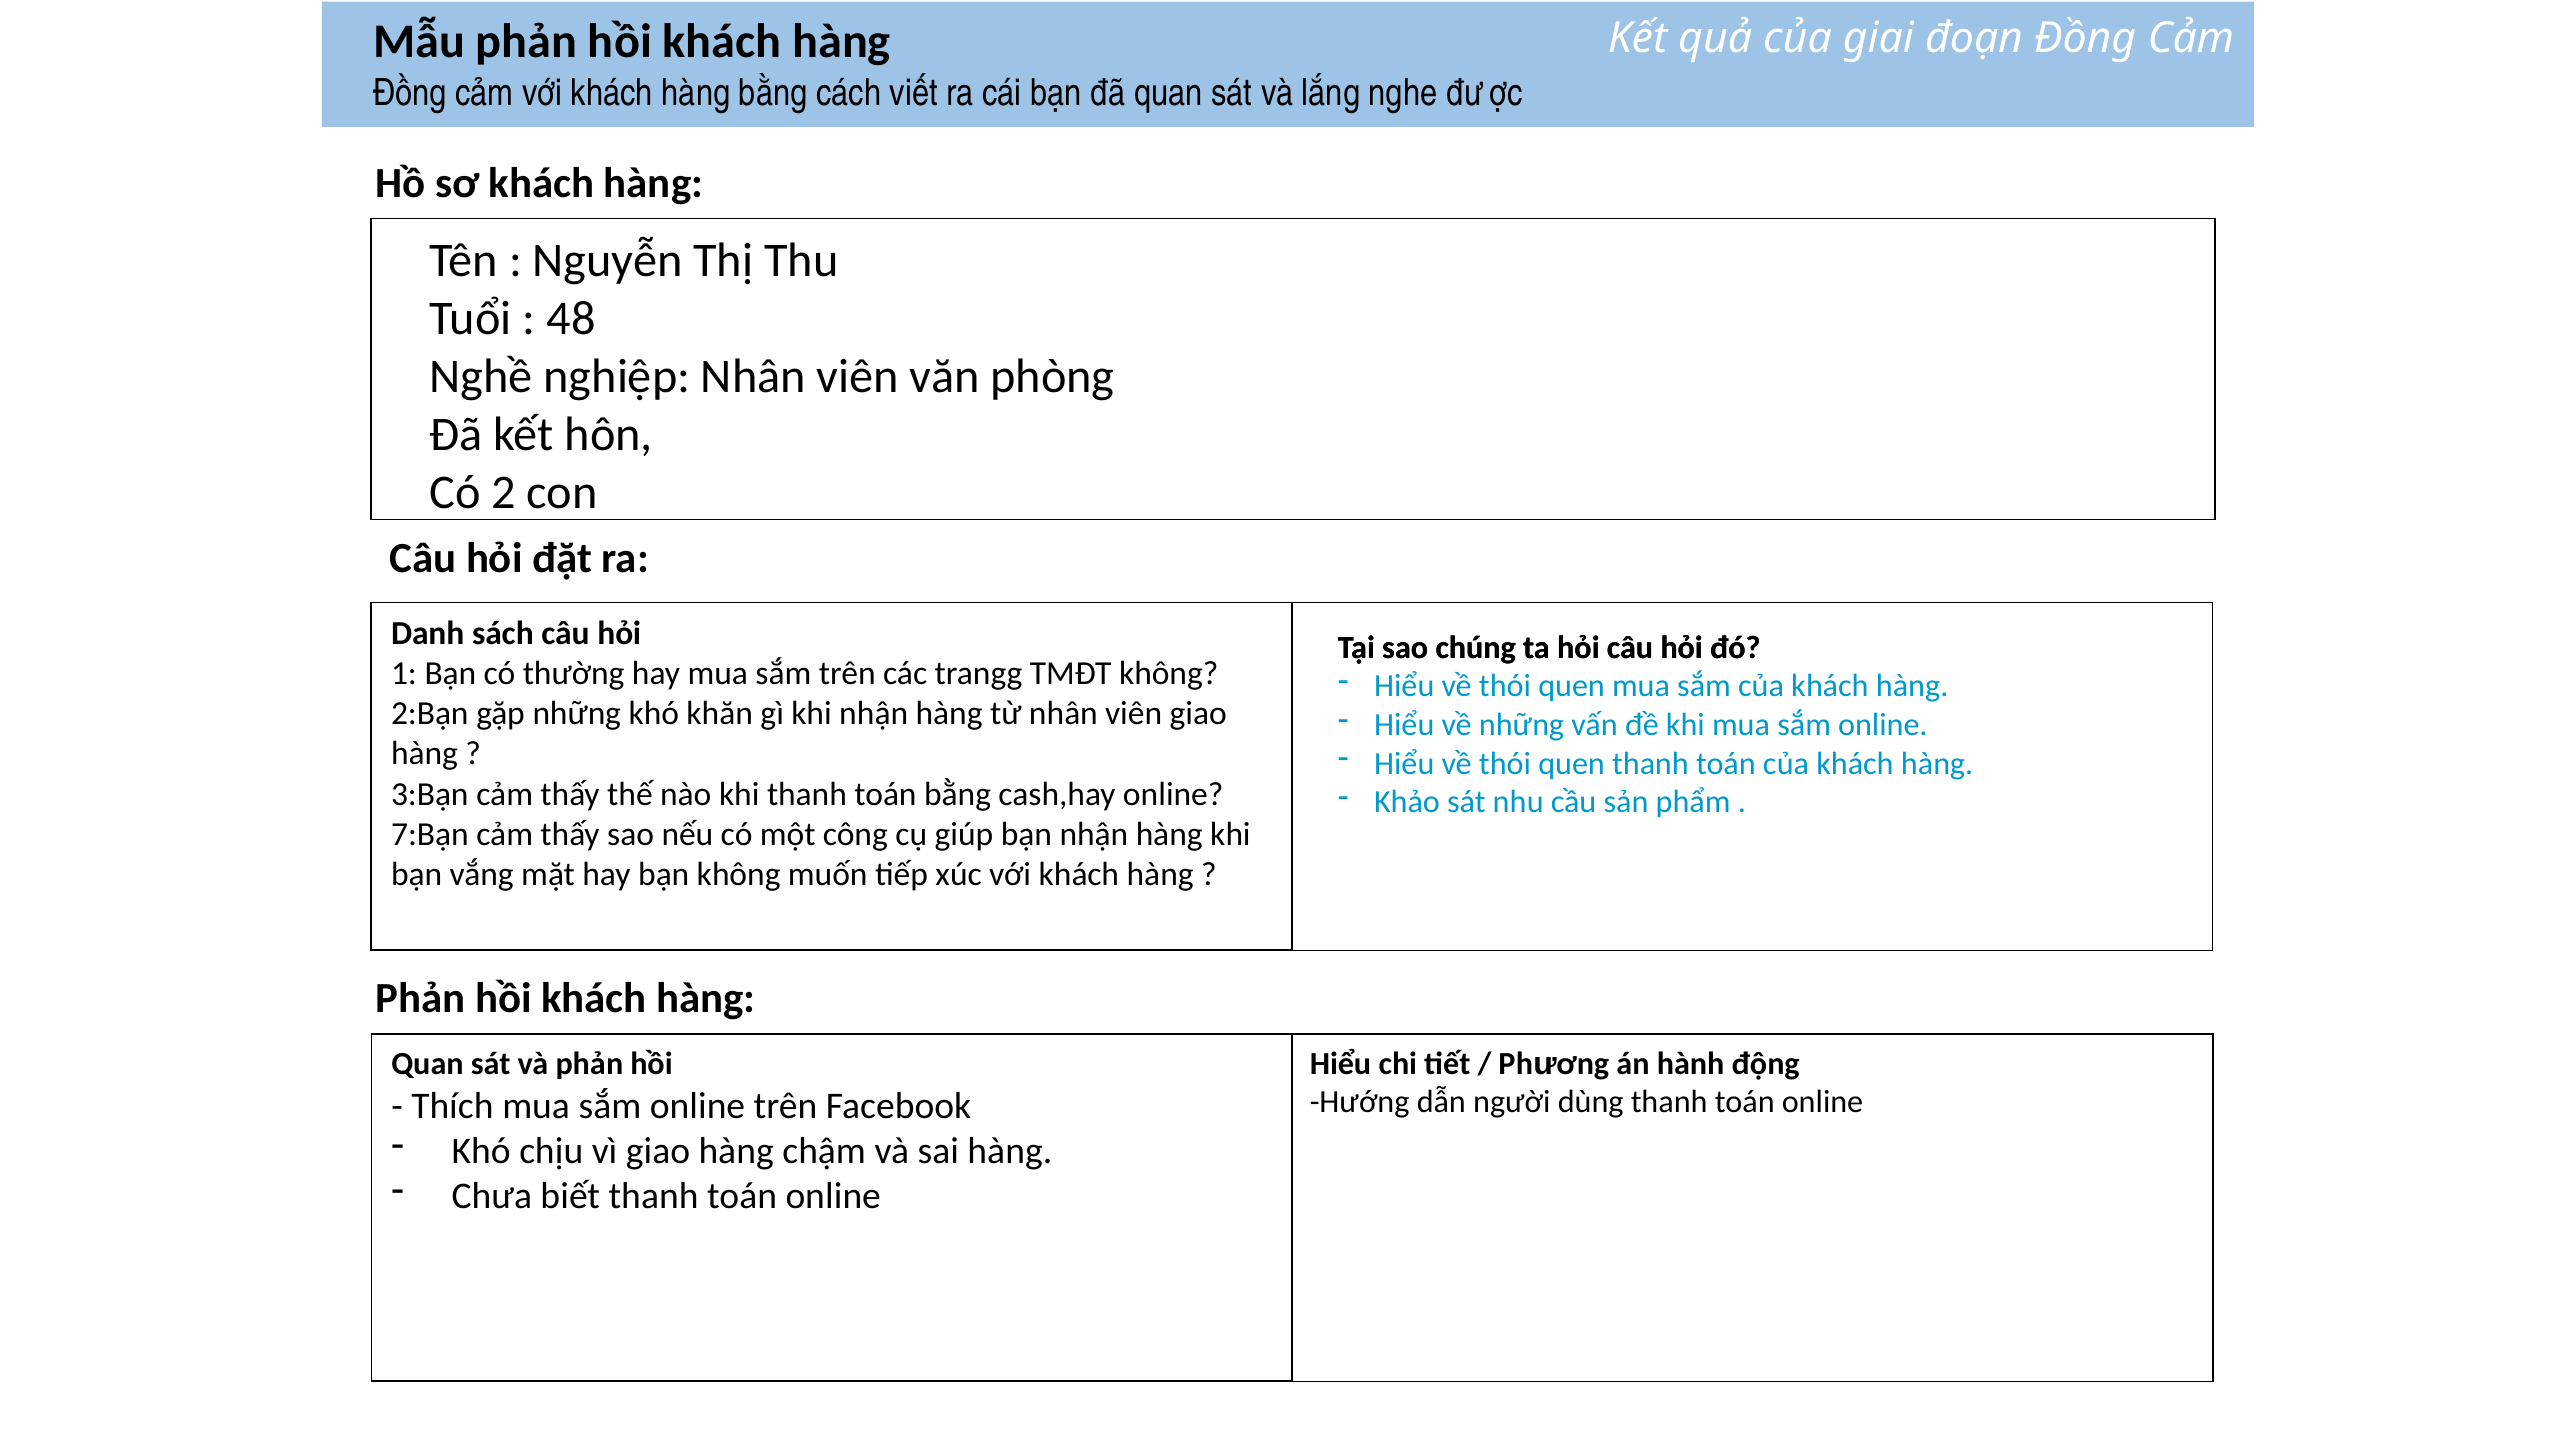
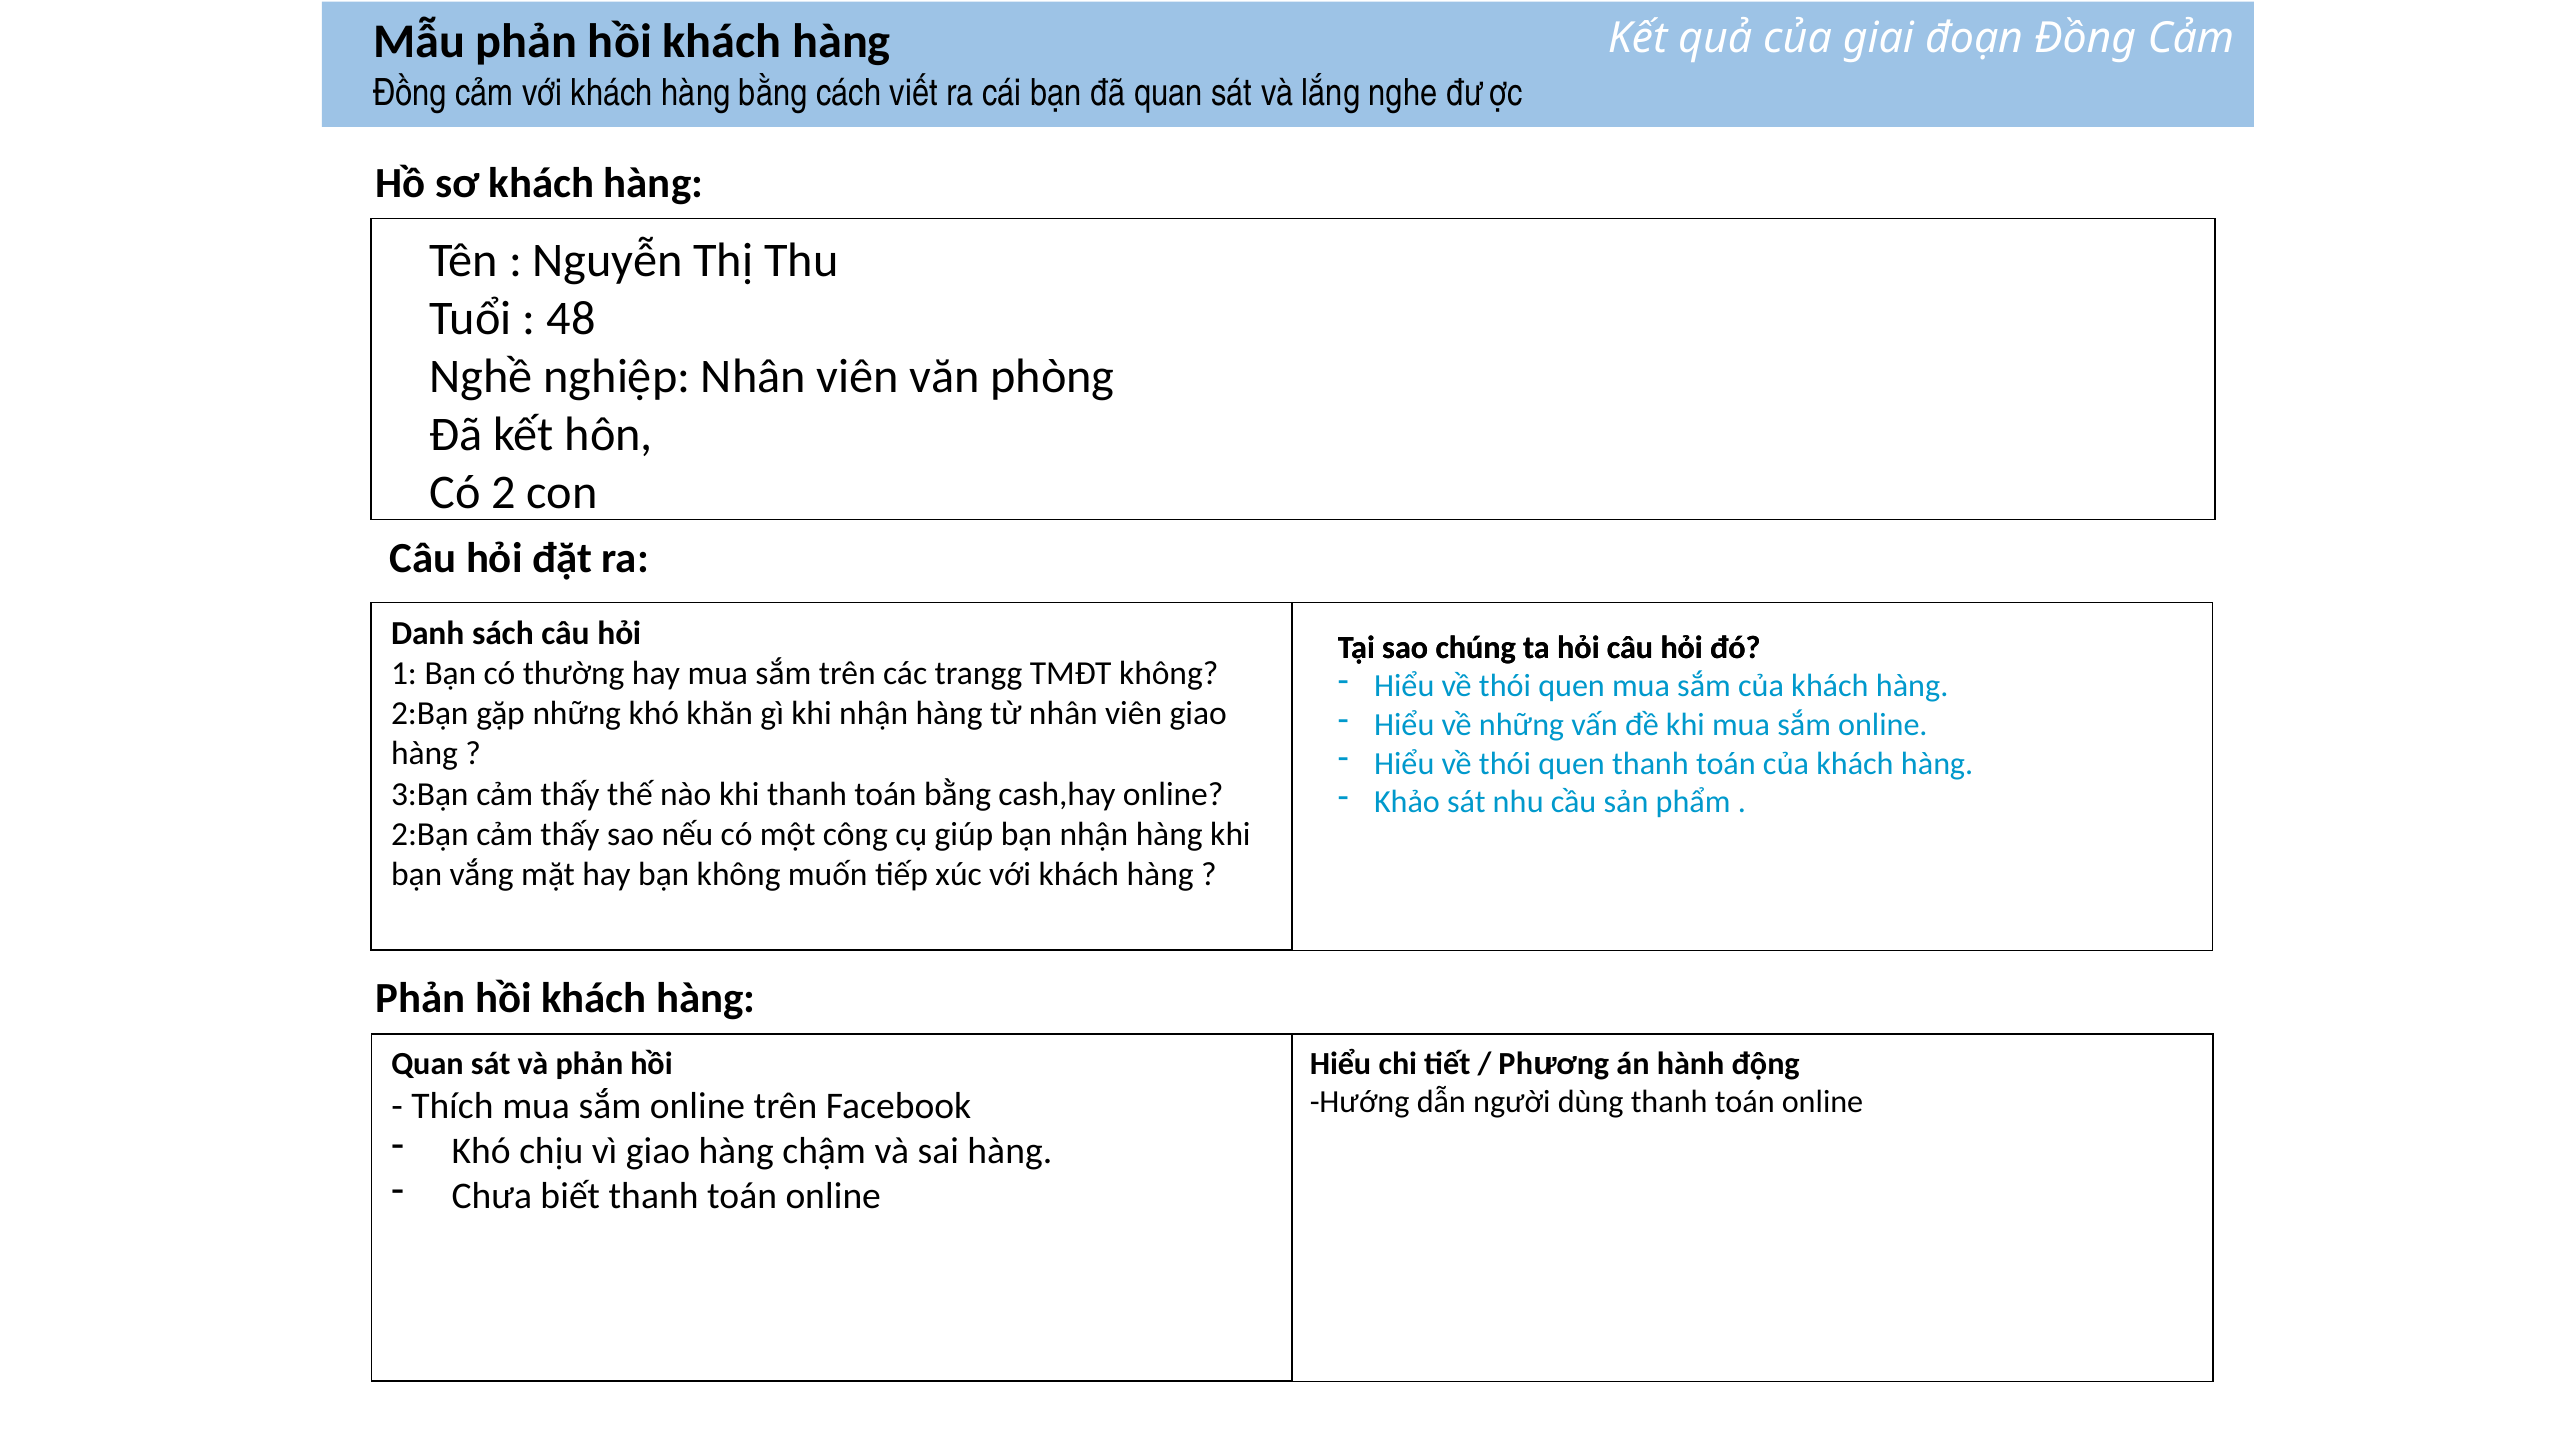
7:Bạn: 7:Bạn -> 2:Bạn (430, 834)
